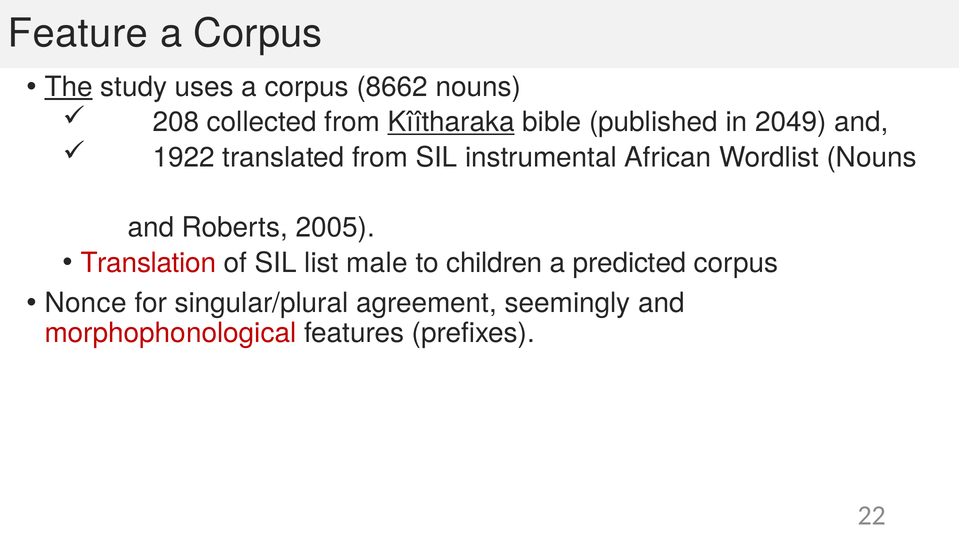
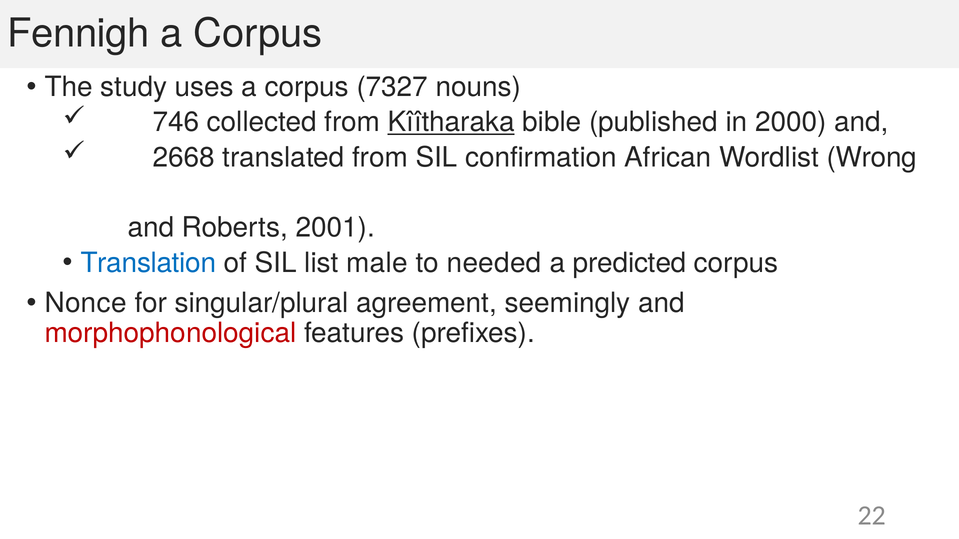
Feature: Feature -> Fennigh (78, 34)
The underline: present -> none (69, 87)
8662: 8662 -> 7327 (392, 87)
208: 208 -> 746 (176, 122)
2049: 2049 -> 2000 (791, 122)
1922: 1922 -> 2668 (184, 157)
instrumental: instrumental -> confirmation (541, 157)
Wordlist Nouns: Nouns -> Wrong (872, 157)
2005: 2005 -> 2001 (335, 228)
Translation colour: red -> blue (148, 263)
children: children -> needed (494, 263)
